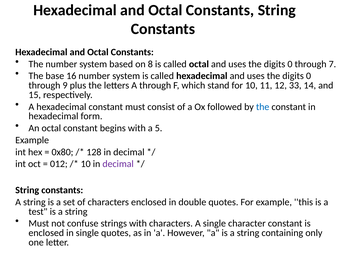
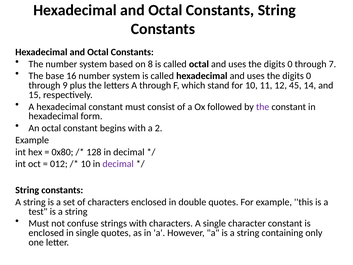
33: 33 -> 45 (295, 85)
the colour: blue -> purple (263, 107)
5: 5 -> 2 (159, 128)
